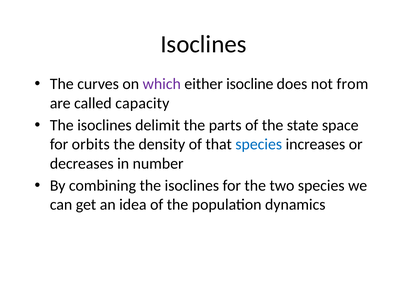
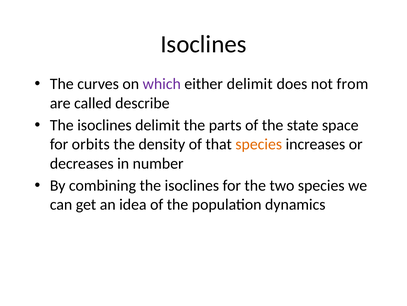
either isocline: isocline -> delimit (250, 84)
capacity: capacity -> describe (142, 103)
species colour: blue -> orange (259, 144)
